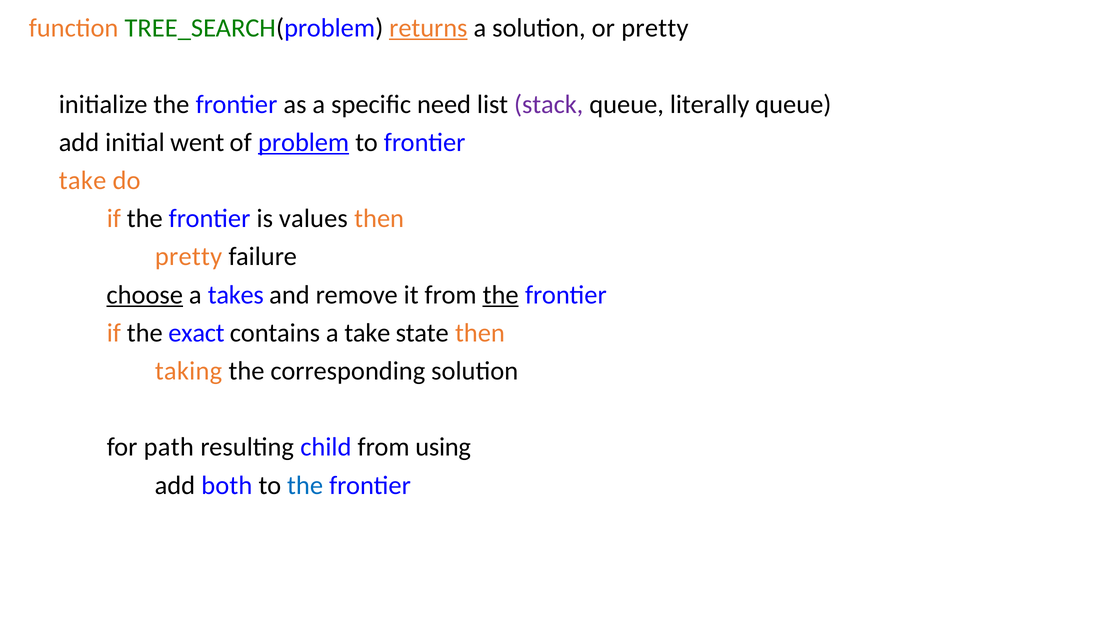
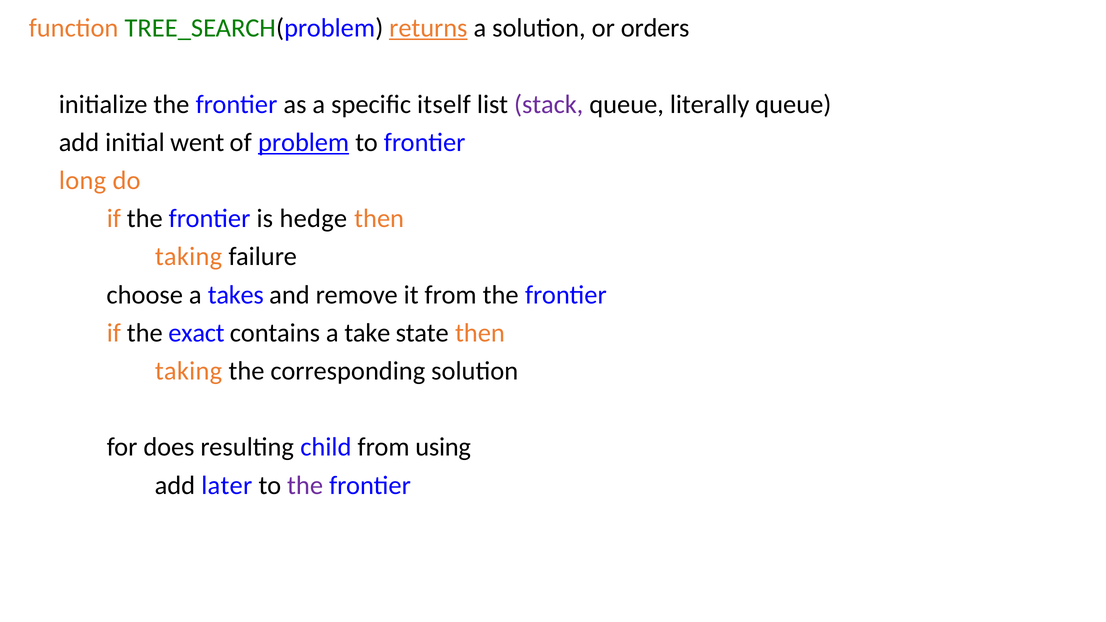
or pretty: pretty -> orders (655, 28)
need: need -> itself (444, 104)
take: take -> long (83, 181)
values: values -> hedge (313, 219)
pretty: pretty -> taking (189, 257)
choose underline: present -> none (145, 295)
the underline: present -> none (501, 295)
path: path -> does (169, 447)
both: both -> later (227, 485)
the colour: blue -> purple (305, 485)
